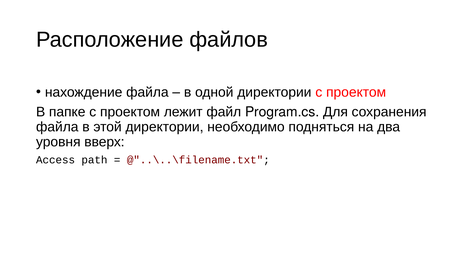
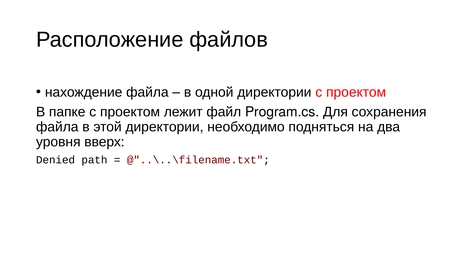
Access: Access -> Denied (56, 160)
